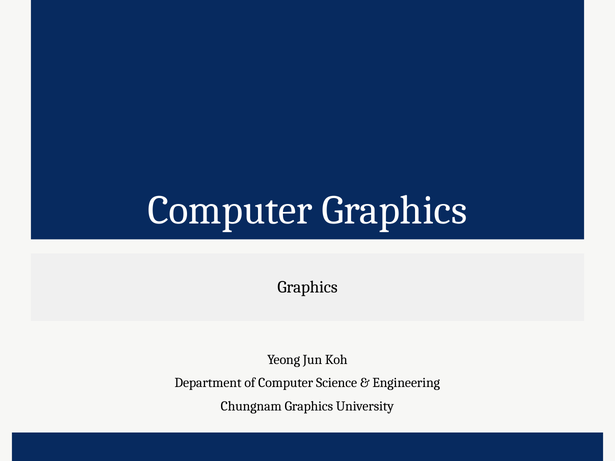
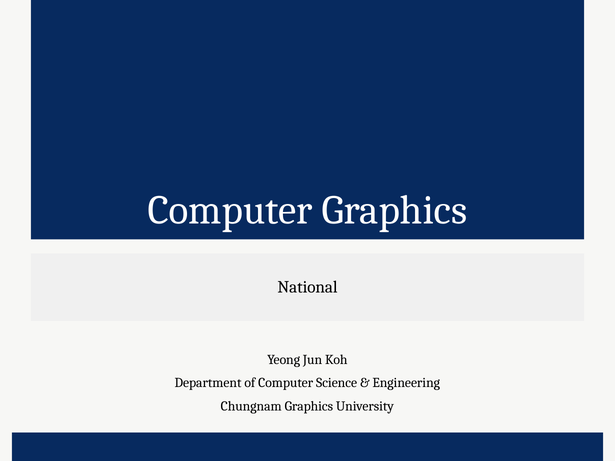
Graphics: Graphics -> National (307, 287)
